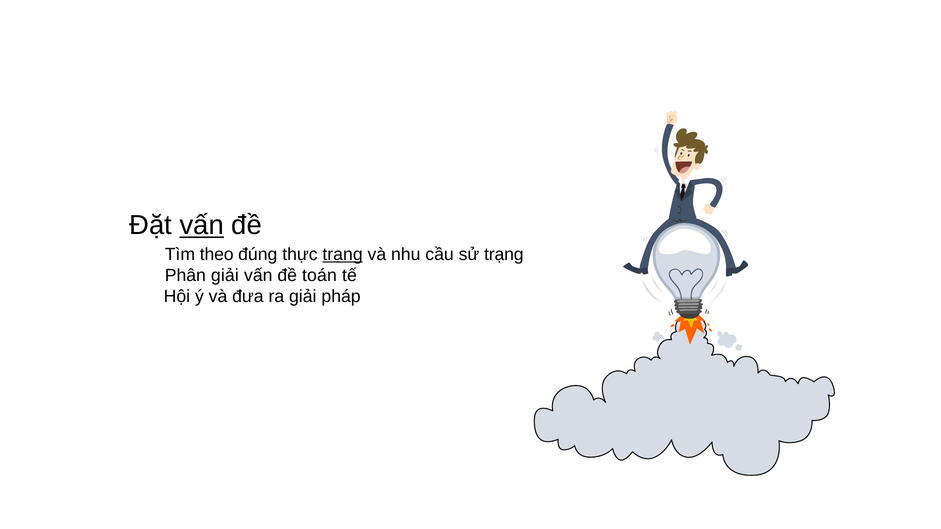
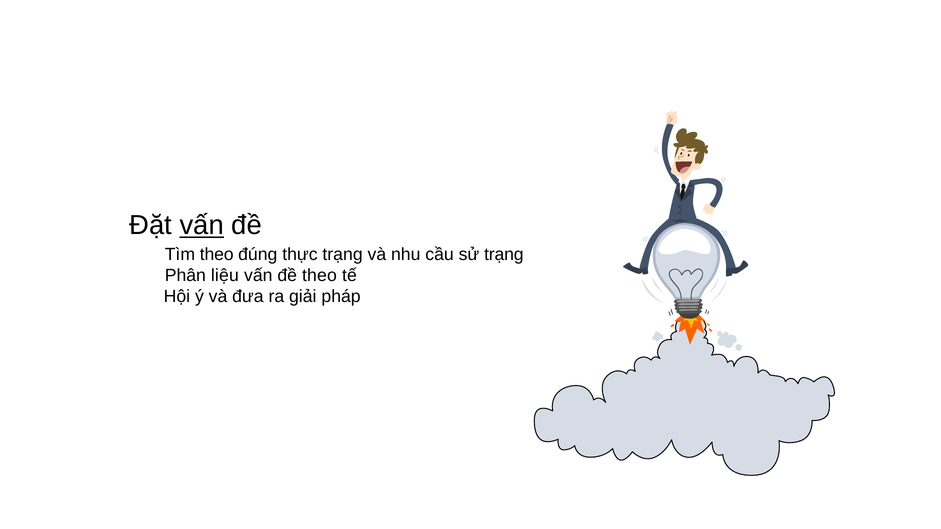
trạng underline: present -> none (343, 254)
Phân giải: giải -> liệu (225, 276)
đề toán: toán -> theo (319, 276)
